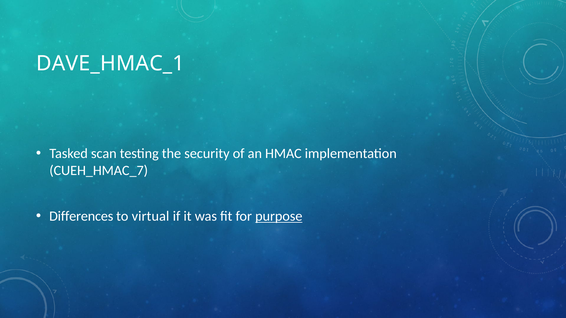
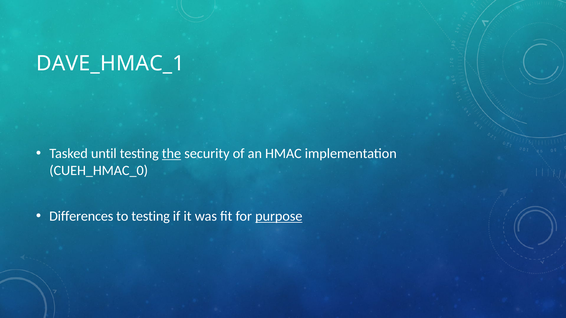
scan: scan -> until (104, 154)
the underline: none -> present (172, 154)
CUEH_HMAC_7: CUEH_HMAC_7 -> CUEH_HMAC_0 (99, 171)
to virtual: virtual -> testing (151, 216)
